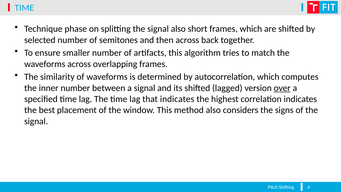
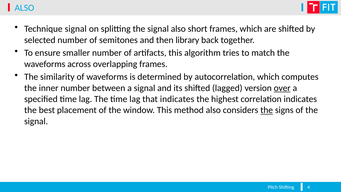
TIME: TIME -> ALSO (24, 8)
Technique phase: phase -> signal (76, 29)
then across: across -> library (187, 40)
the underline: none -> present (267, 110)
